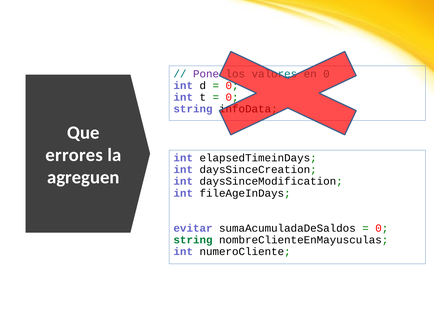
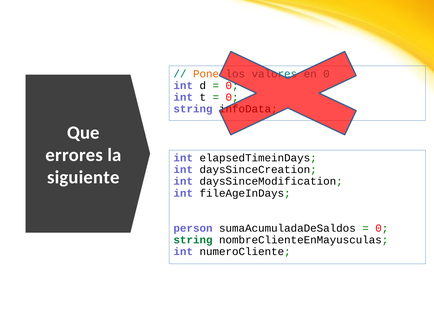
Pone colour: purple -> orange (206, 74)
agreguen: agreguen -> siguiente (83, 177)
evitar: evitar -> person (193, 229)
